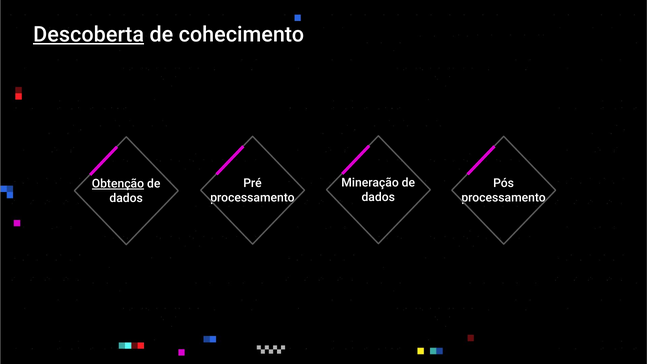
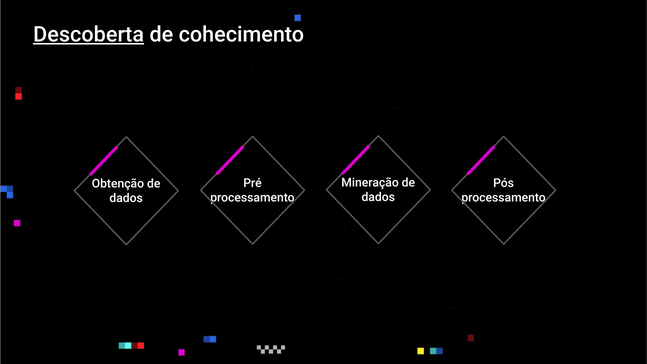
Obtenção underline: present -> none (118, 184)
